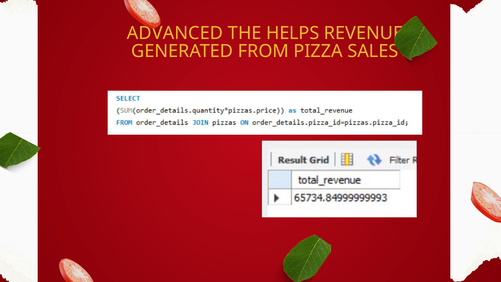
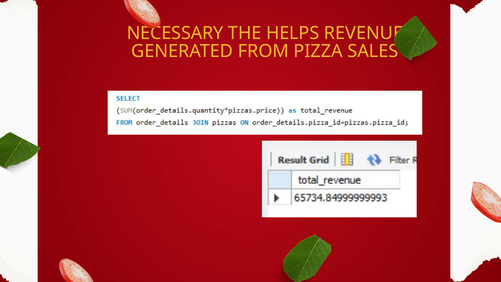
ADVANCED: ADVANCED -> NECESSARY (175, 33)
